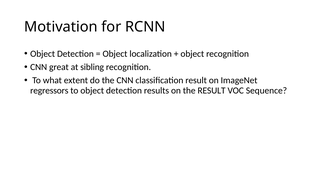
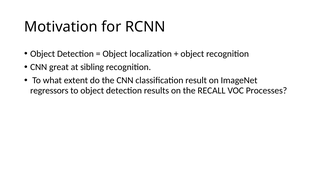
the RESULT: RESULT -> RECALL (212, 90)
Sequence: Sequence -> Processes (266, 90)
